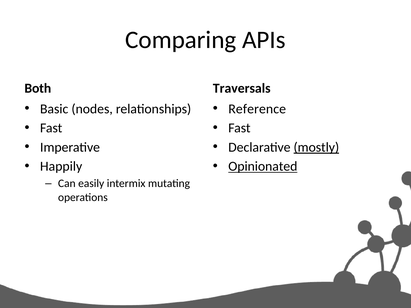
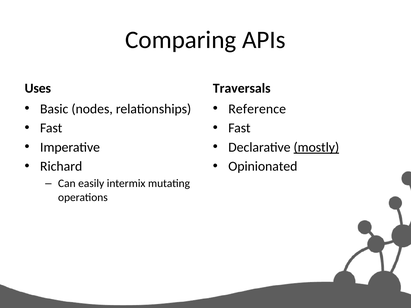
Both: Both -> Uses (38, 88)
Happily: Happily -> Richard (61, 167)
Opinionated underline: present -> none (263, 167)
